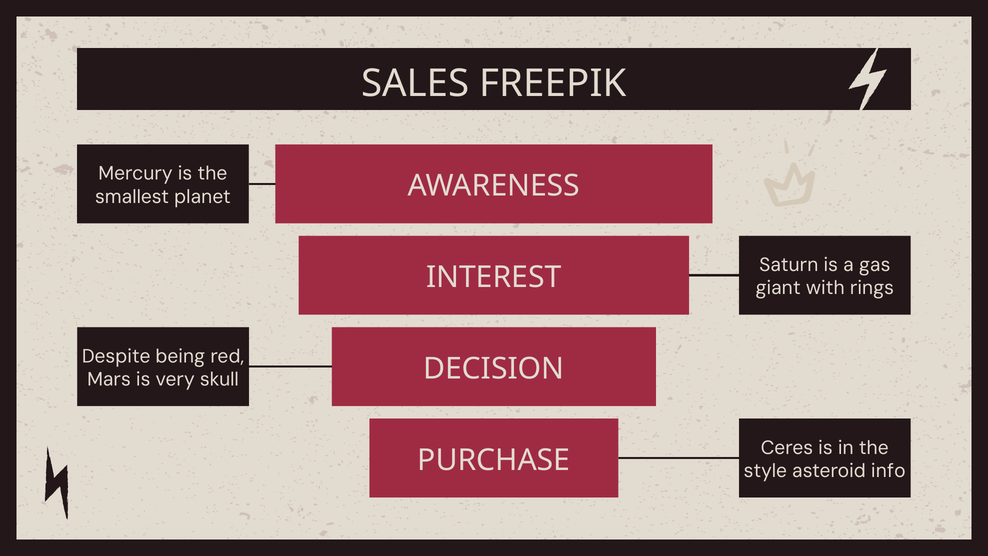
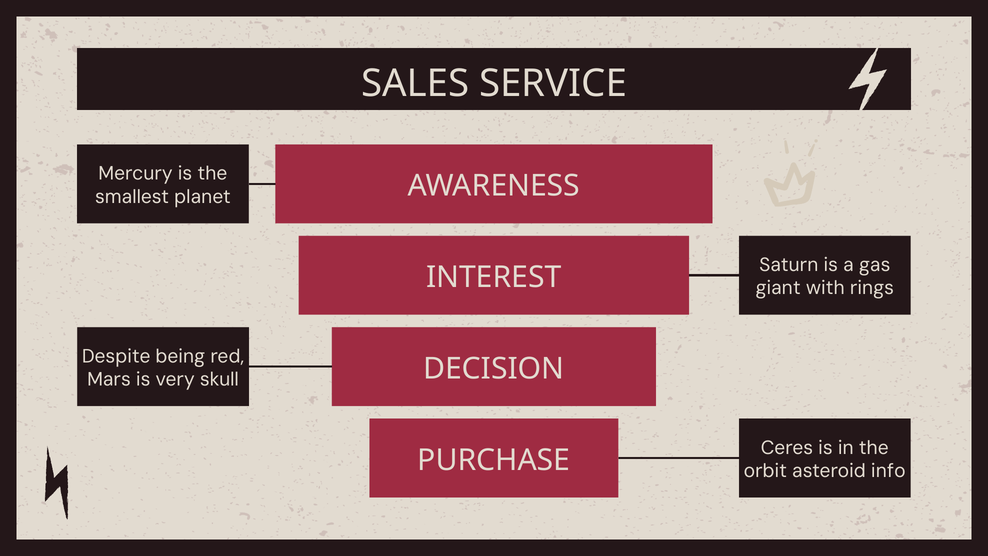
FREEPIK: FREEPIK -> SERVICE (553, 84)
style: style -> orbit (765, 471)
